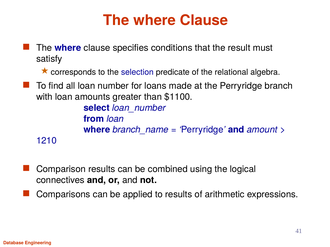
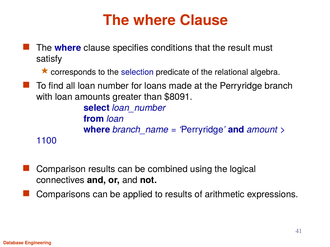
$1100: $1100 -> $8091 (178, 97)
1210: 1210 -> 1100 (46, 141)
